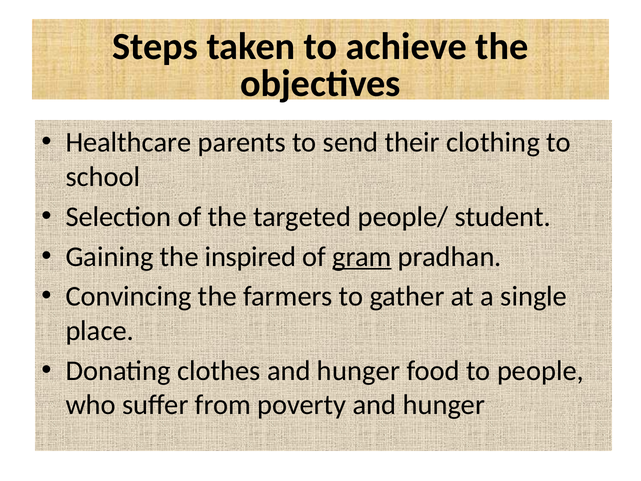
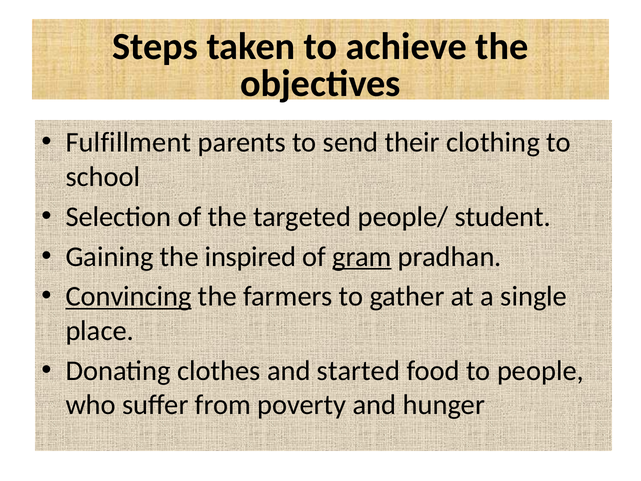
Healthcare: Healthcare -> Fulfillment (128, 142)
Convincing underline: none -> present (129, 296)
clothes and hunger: hunger -> started (359, 370)
